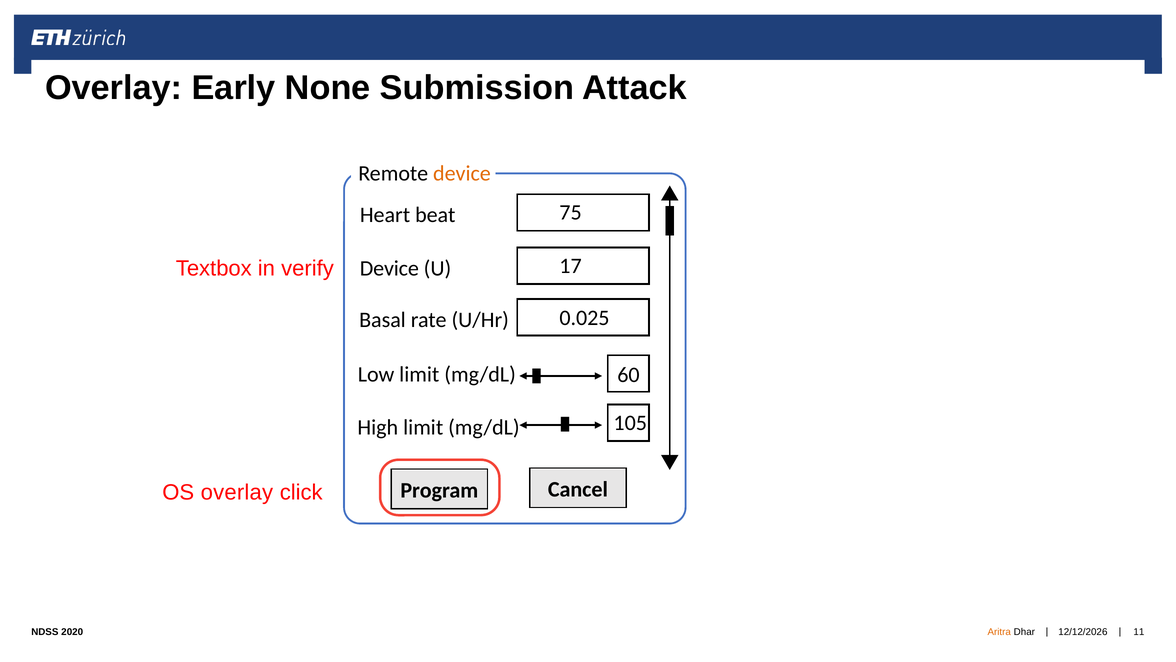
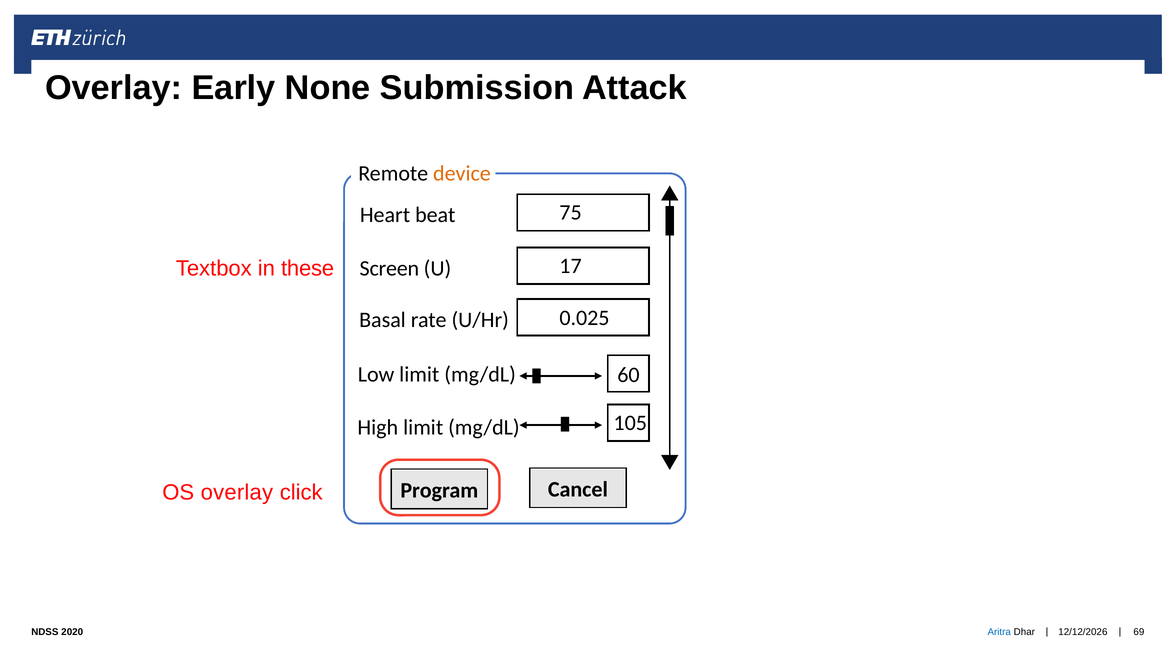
verify: verify -> these (308, 268)
Device: Device -> Screen (389, 268)
Aritra colour: orange -> blue (999, 632)
11: 11 -> 69 (1139, 632)
